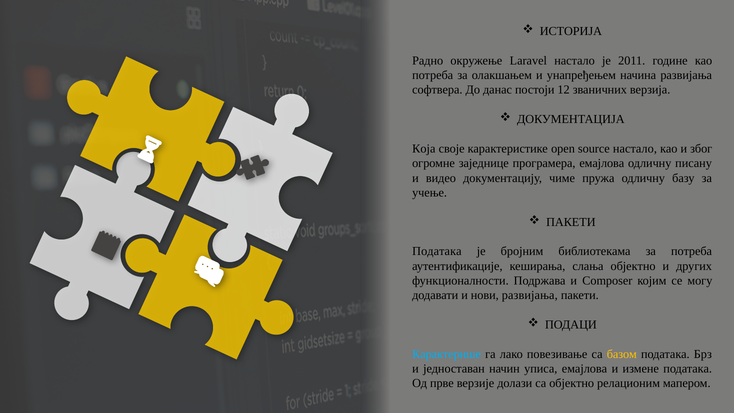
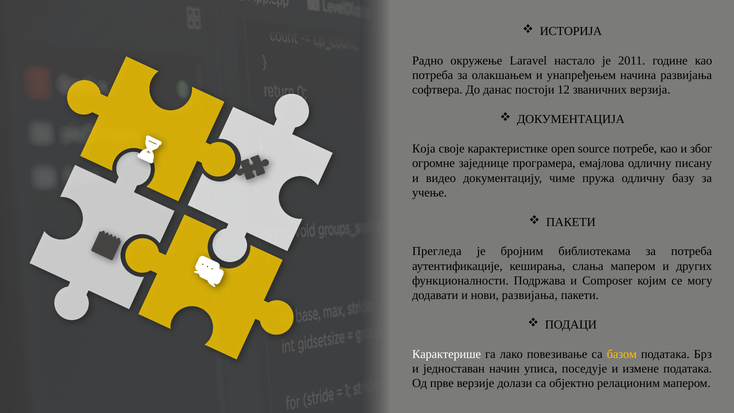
source настало: настало -> потребе (635, 149)
Података: Података -> Прегледа (437, 251)
слања објектно: објектно -> мапером (633, 266)
Карактерише colour: light blue -> white (447, 354)
уписа емајлова: емајлова -> поседује (584, 369)
